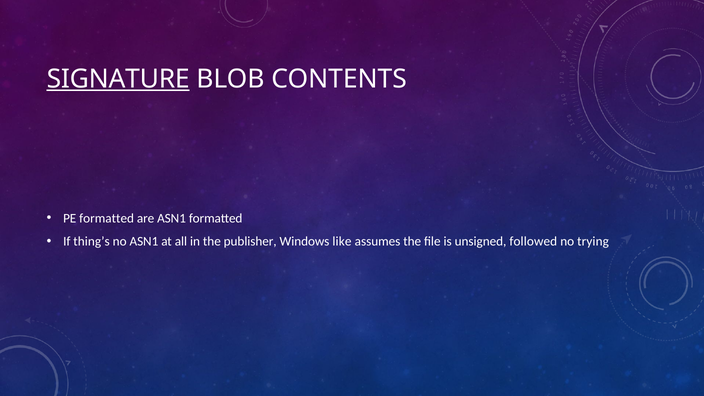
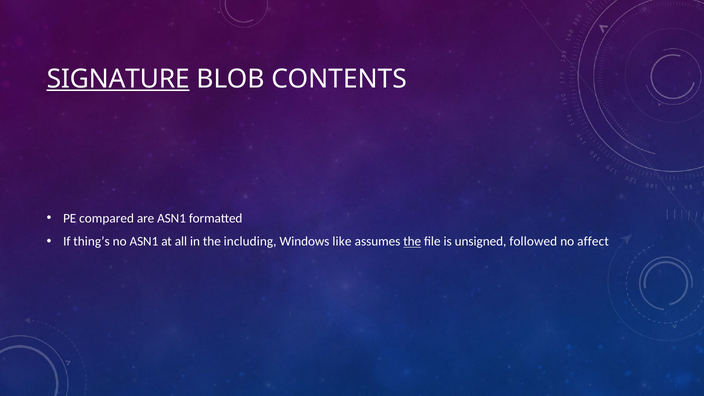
PE formatted: formatted -> compared (107, 218)
publisher: publisher -> including (250, 242)
the underline: none -> present (412, 242)
trying: trying -> affect (593, 242)
